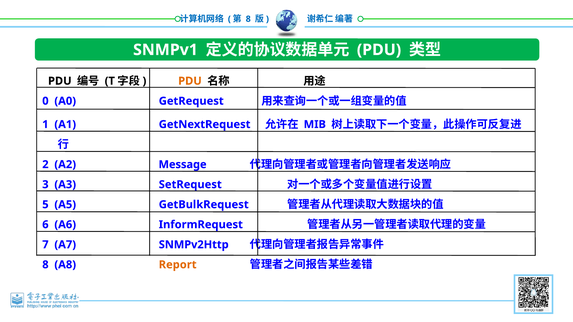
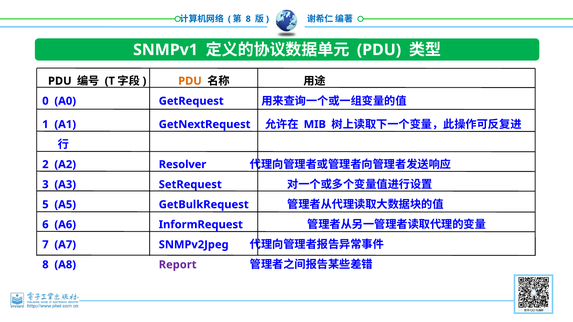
Message: Message -> Resolver (183, 165)
SNMPv2Http: SNMPv2Http -> SNMPv2Jpeg (194, 245)
Report colour: orange -> purple (178, 265)
